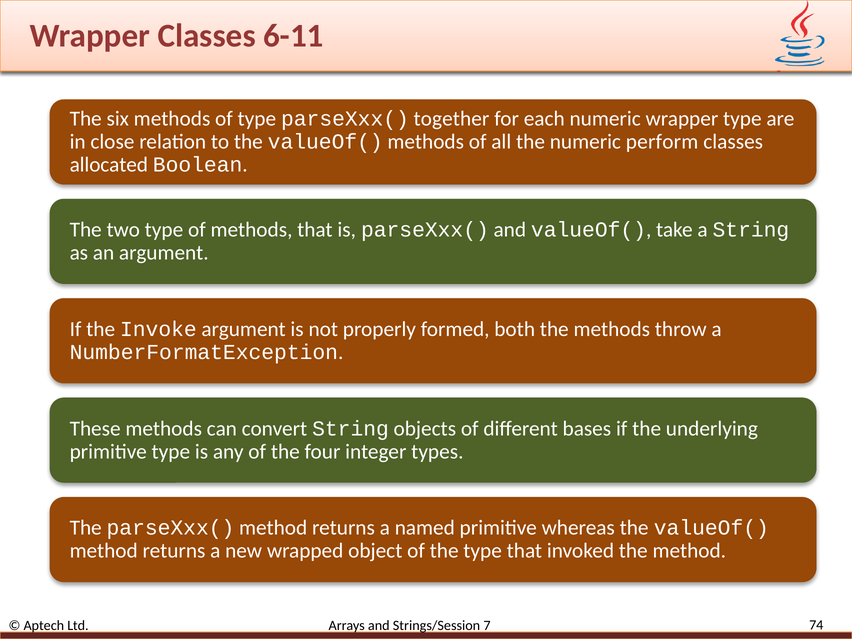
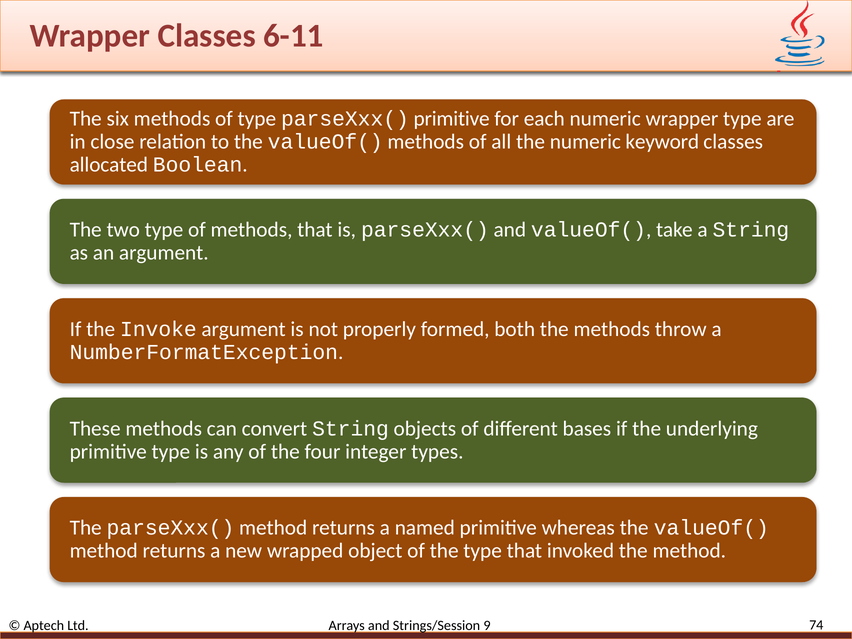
parseXxx( together: together -> primitive (452, 119)
perform: perform -> keyword (662, 142)
7: 7 -> 9 (487, 626)
